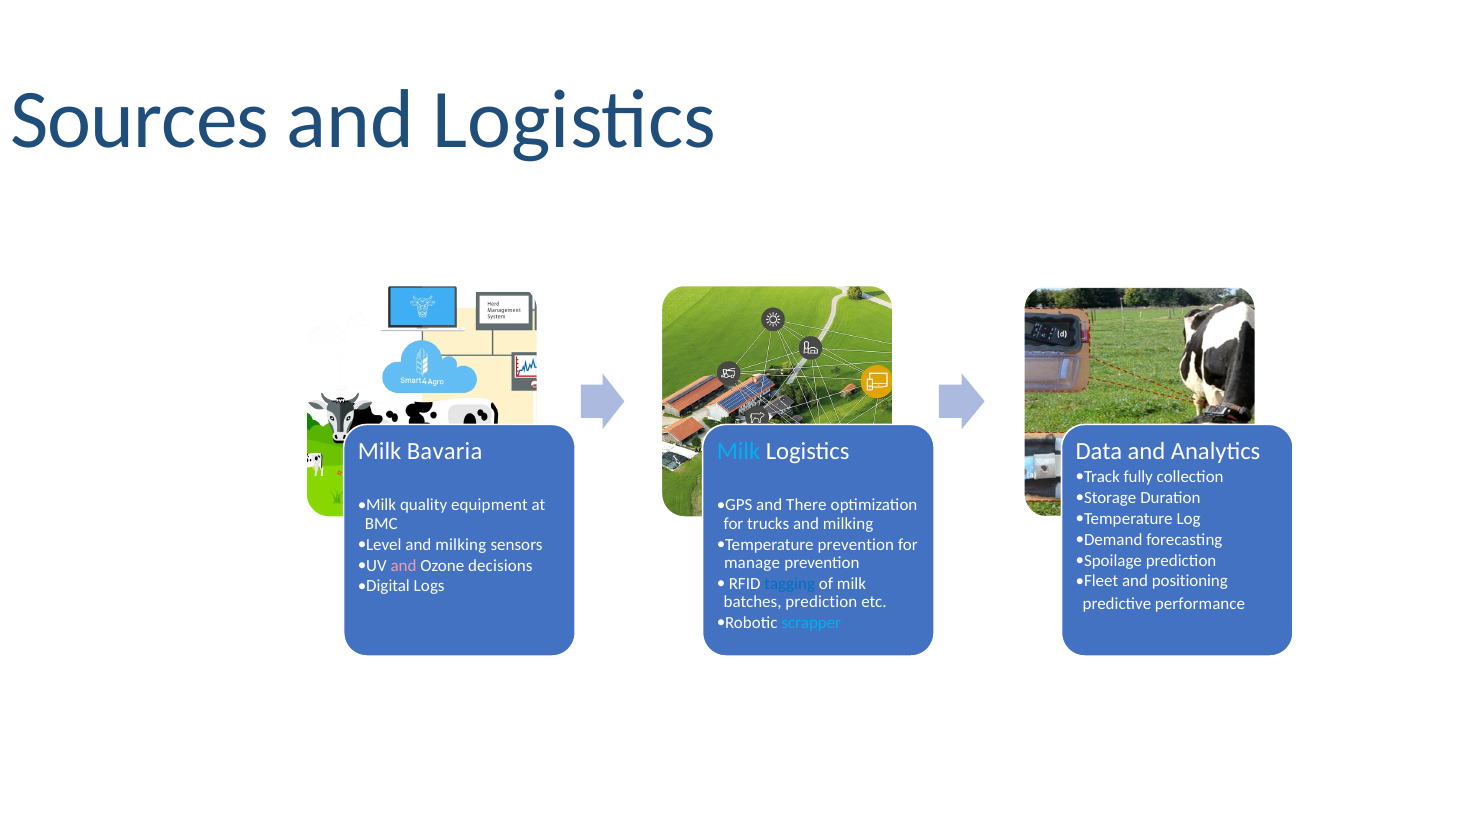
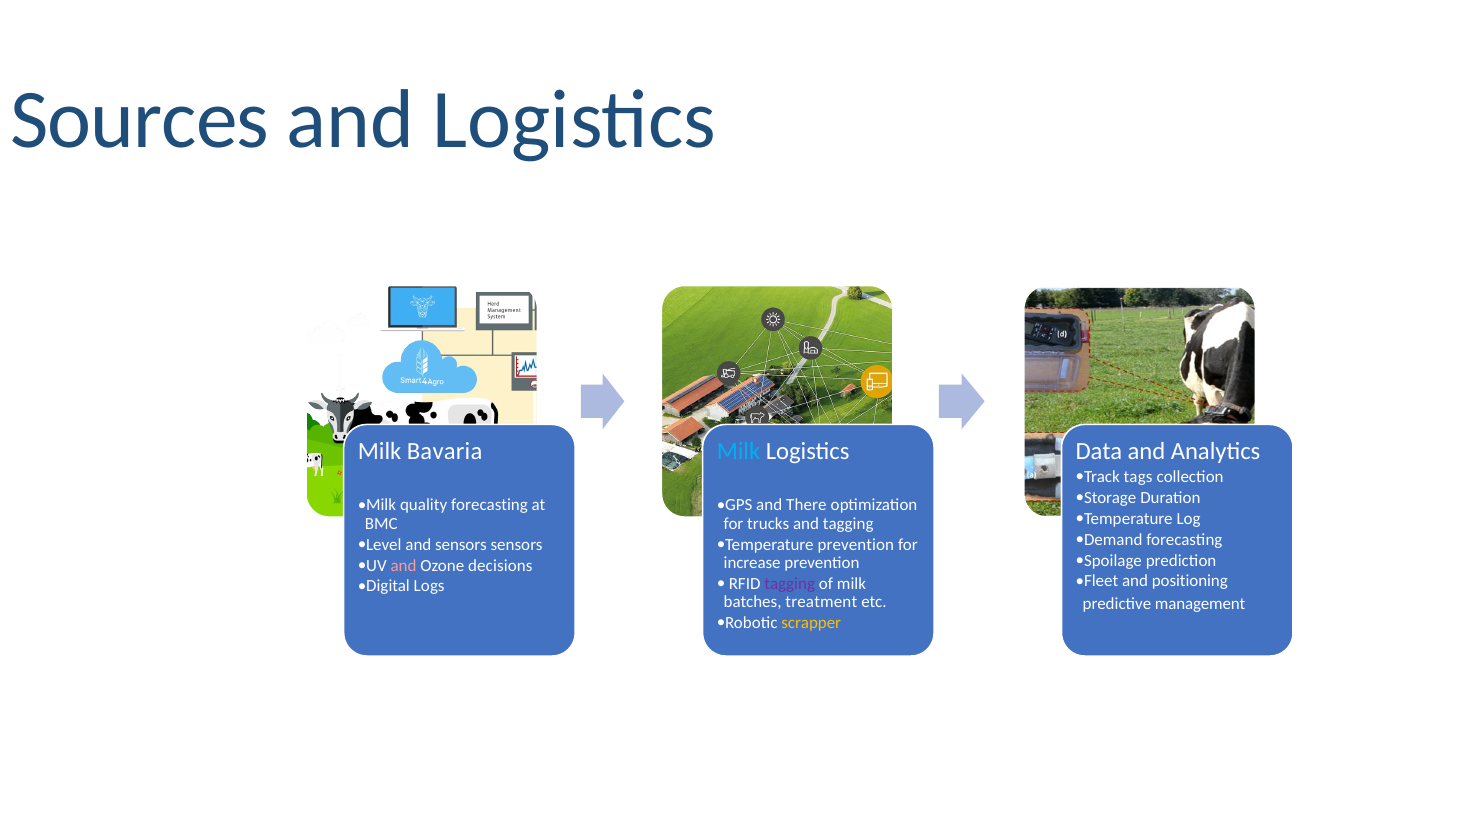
fully: fully -> tags (1138, 477)
quality equipment: equipment -> forecasting (489, 505)
trucks and milking: milking -> tagging (848, 523)
Level and milking: milking -> sensors (461, 544)
manage: manage -> increase (752, 563)
tagging colour: blue -> purple (790, 583)
batches prediction: prediction -> treatment (821, 602)
performance: performance -> management (1200, 603)
scrapper colour: light blue -> yellow (811, 623)
